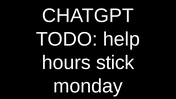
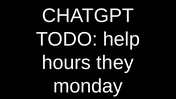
stick: stick -> they (115, 63)
